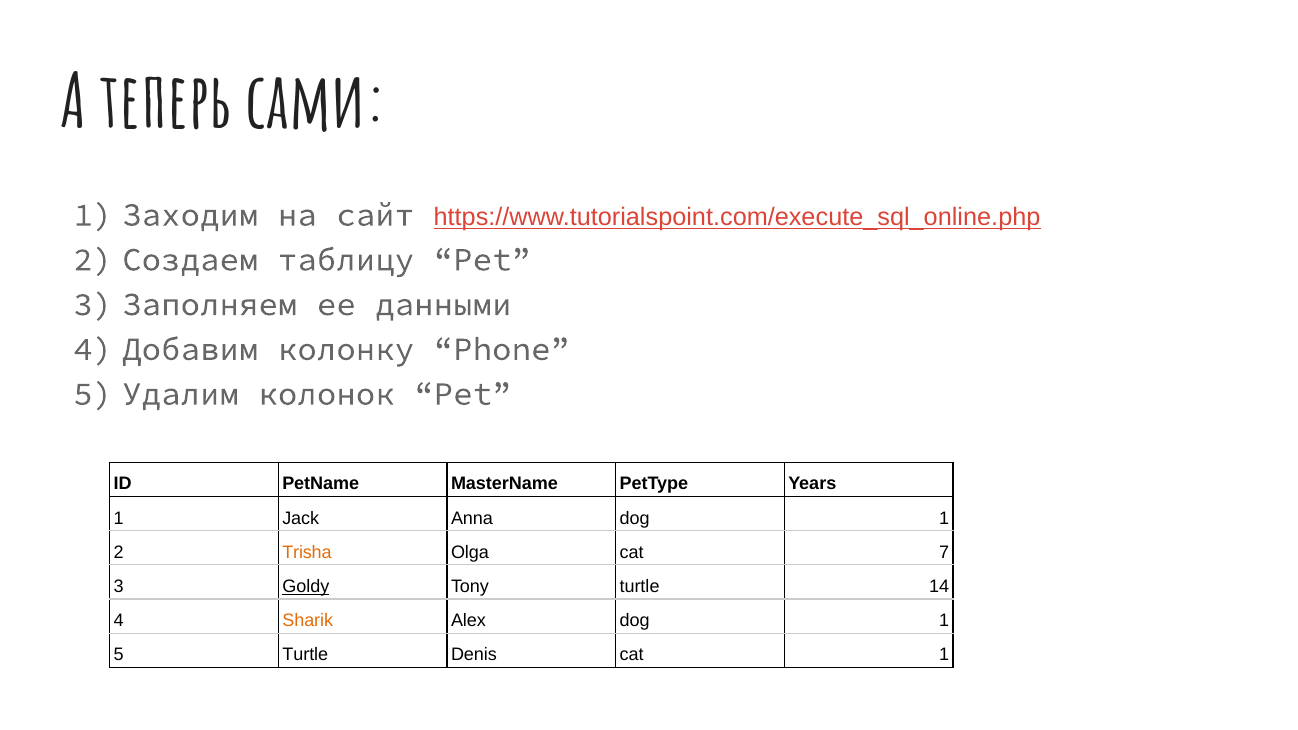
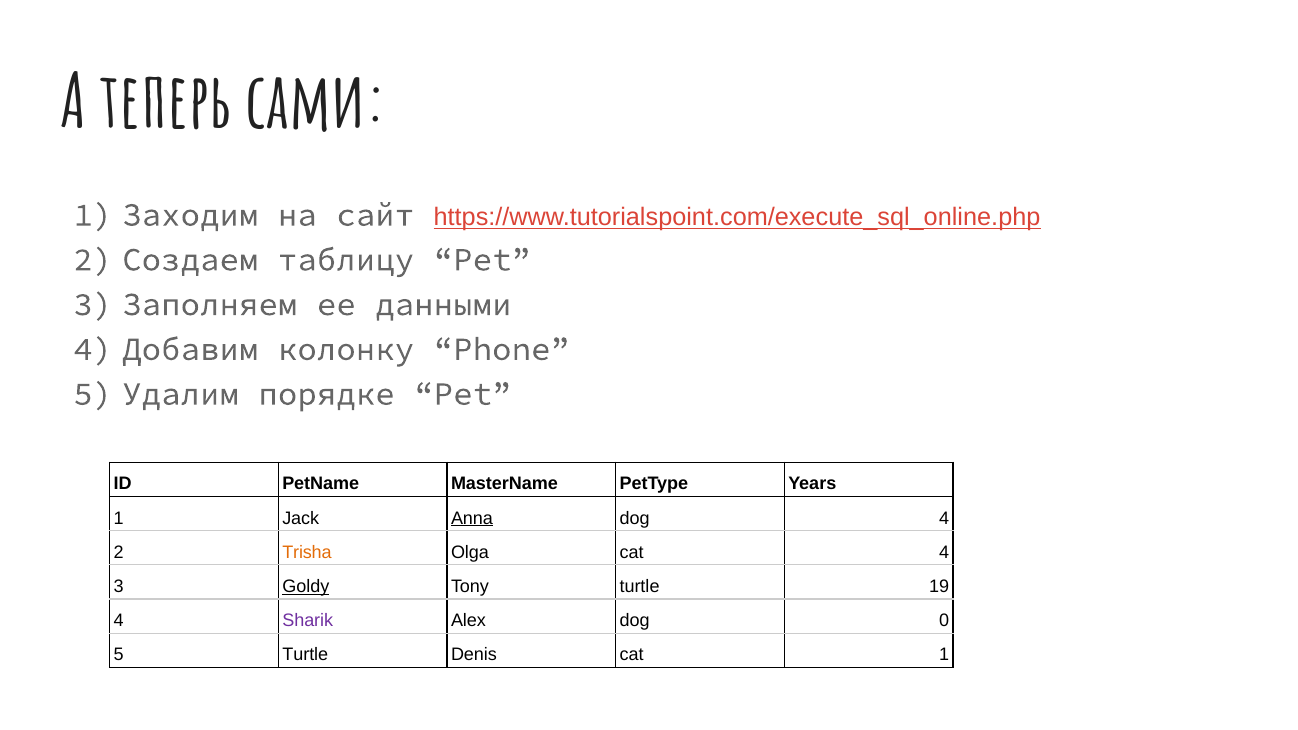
колонок: колонок -> порядке (327, 394)
Anna underline: none -> present (472, 518)
1: 1 -> 4 (944, 518)
cat 7: 7 -> 4 (944, 552)
14: 14 -> 19 (939, 587)
Sharik colour: orange -> purple (308, 621)
Alex dog 1: 1 -> 0 (944, 621)
